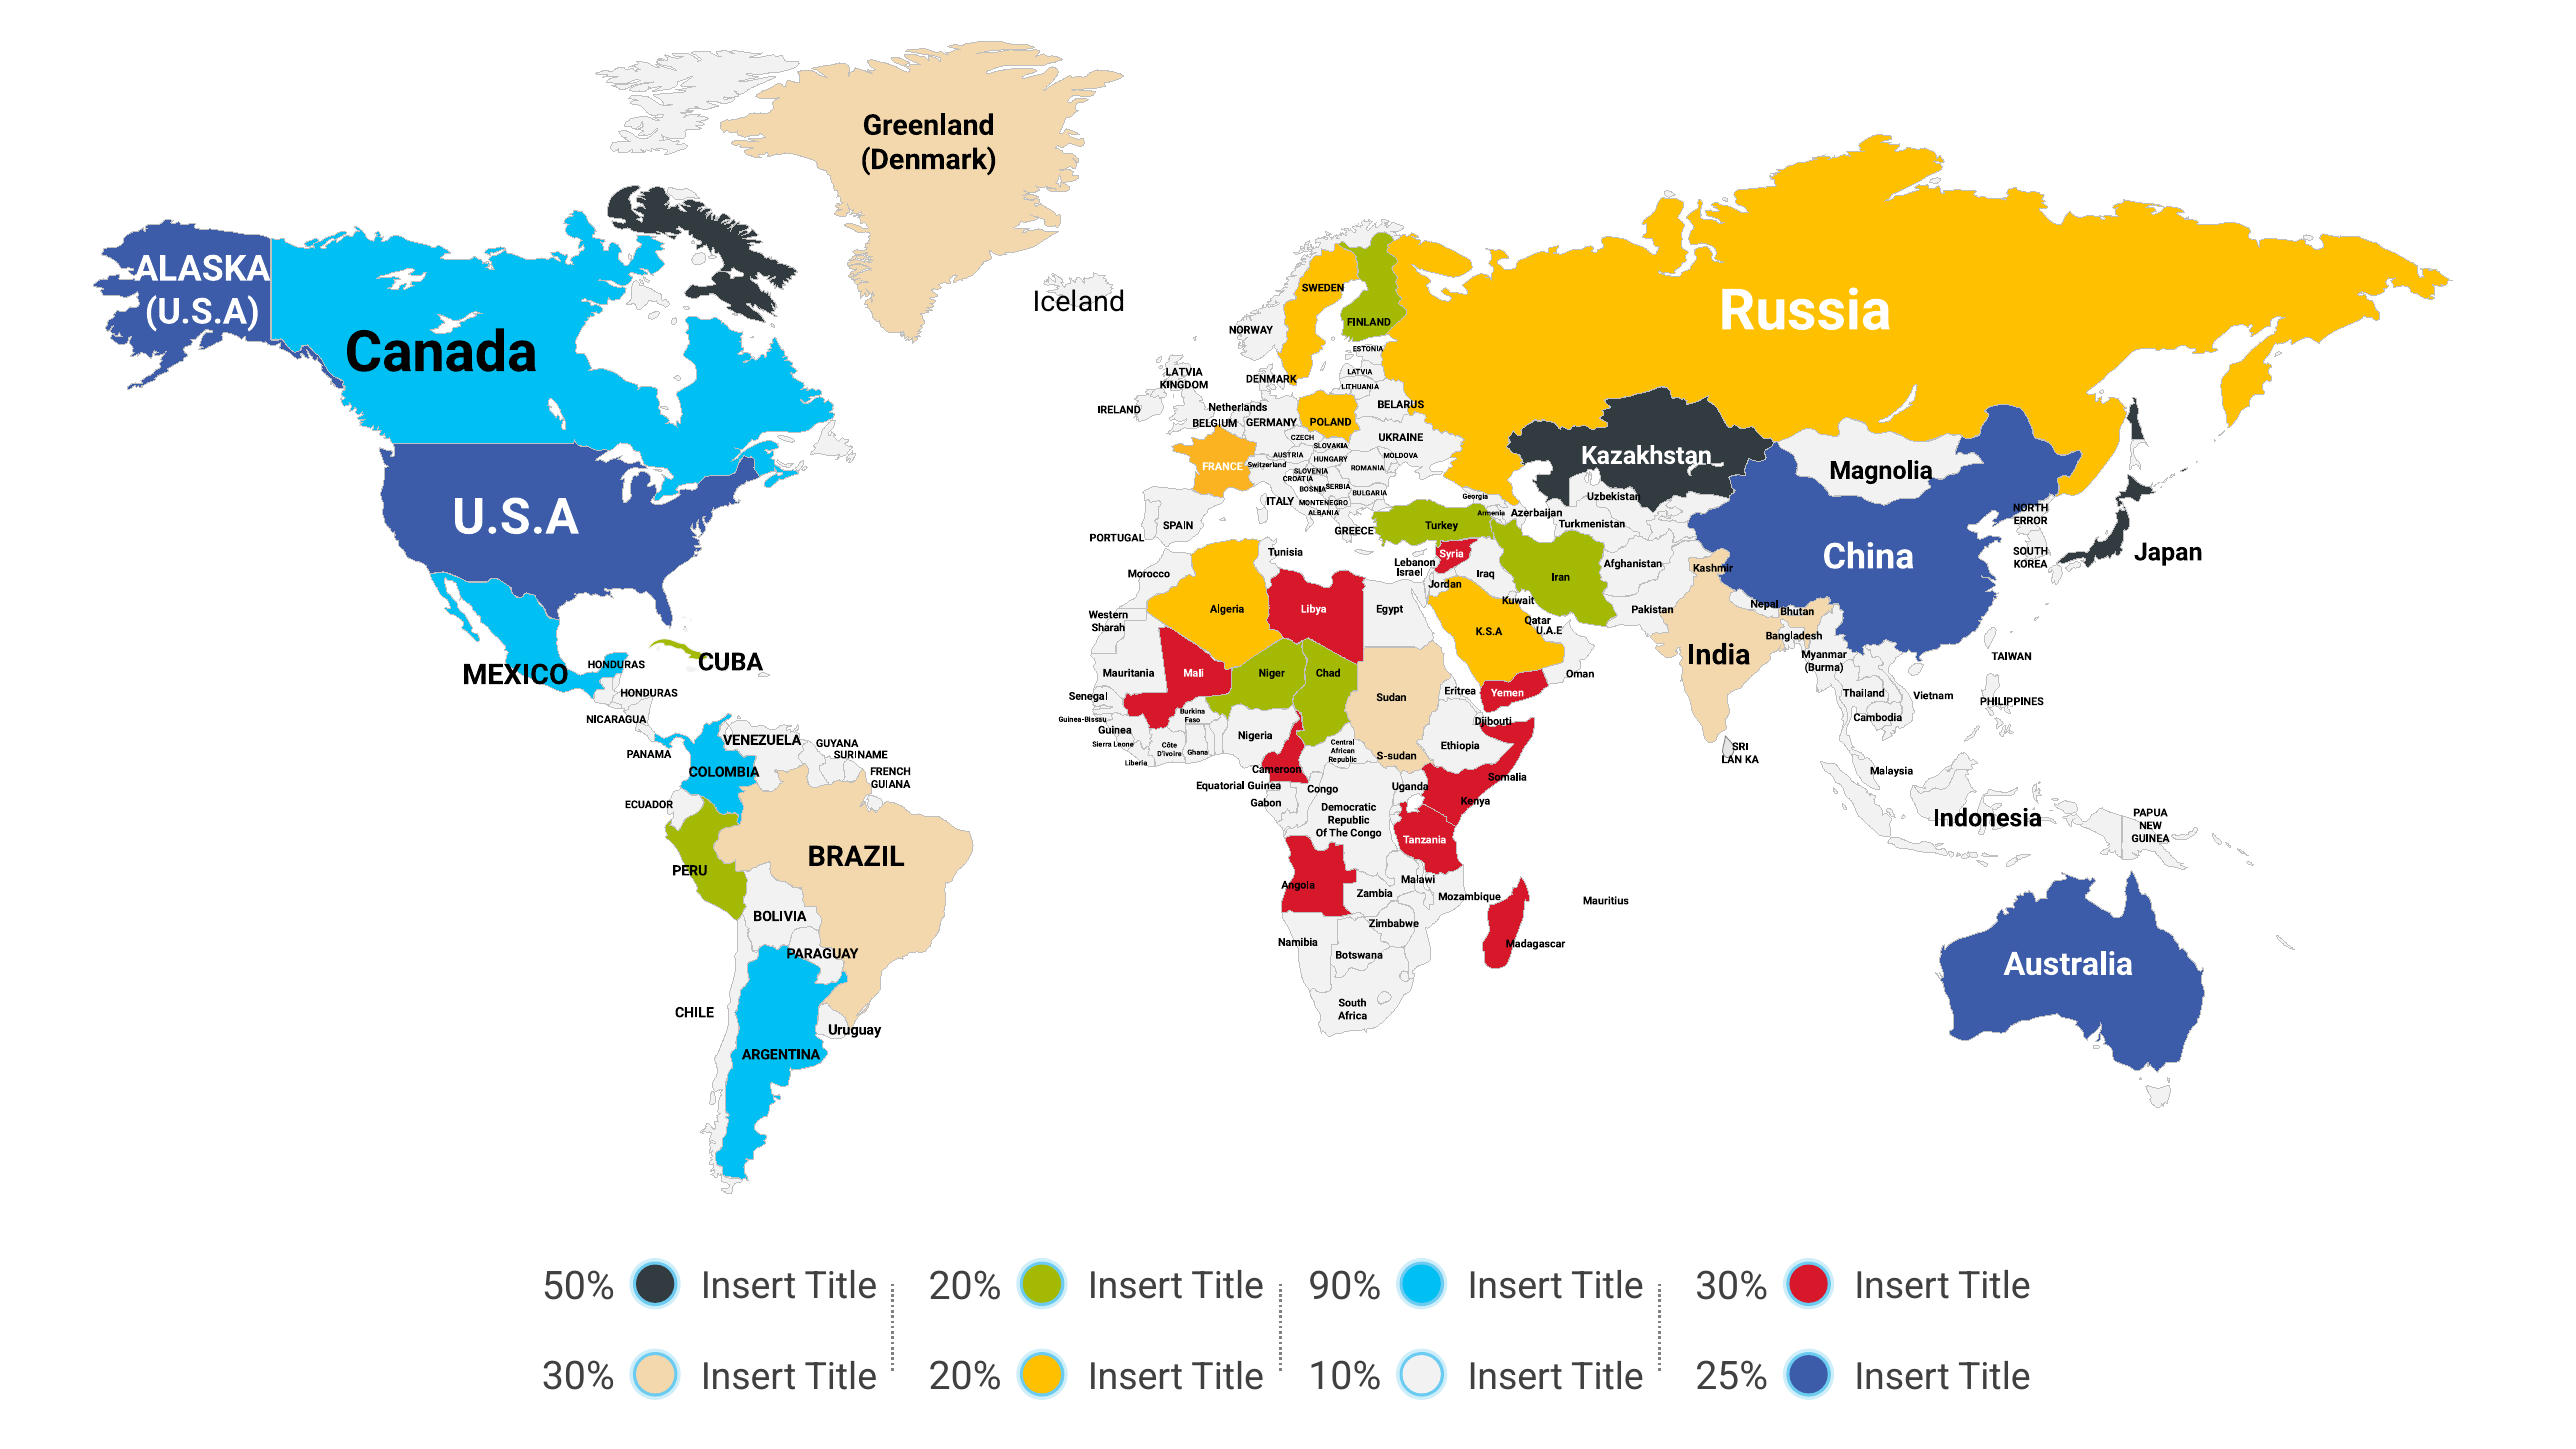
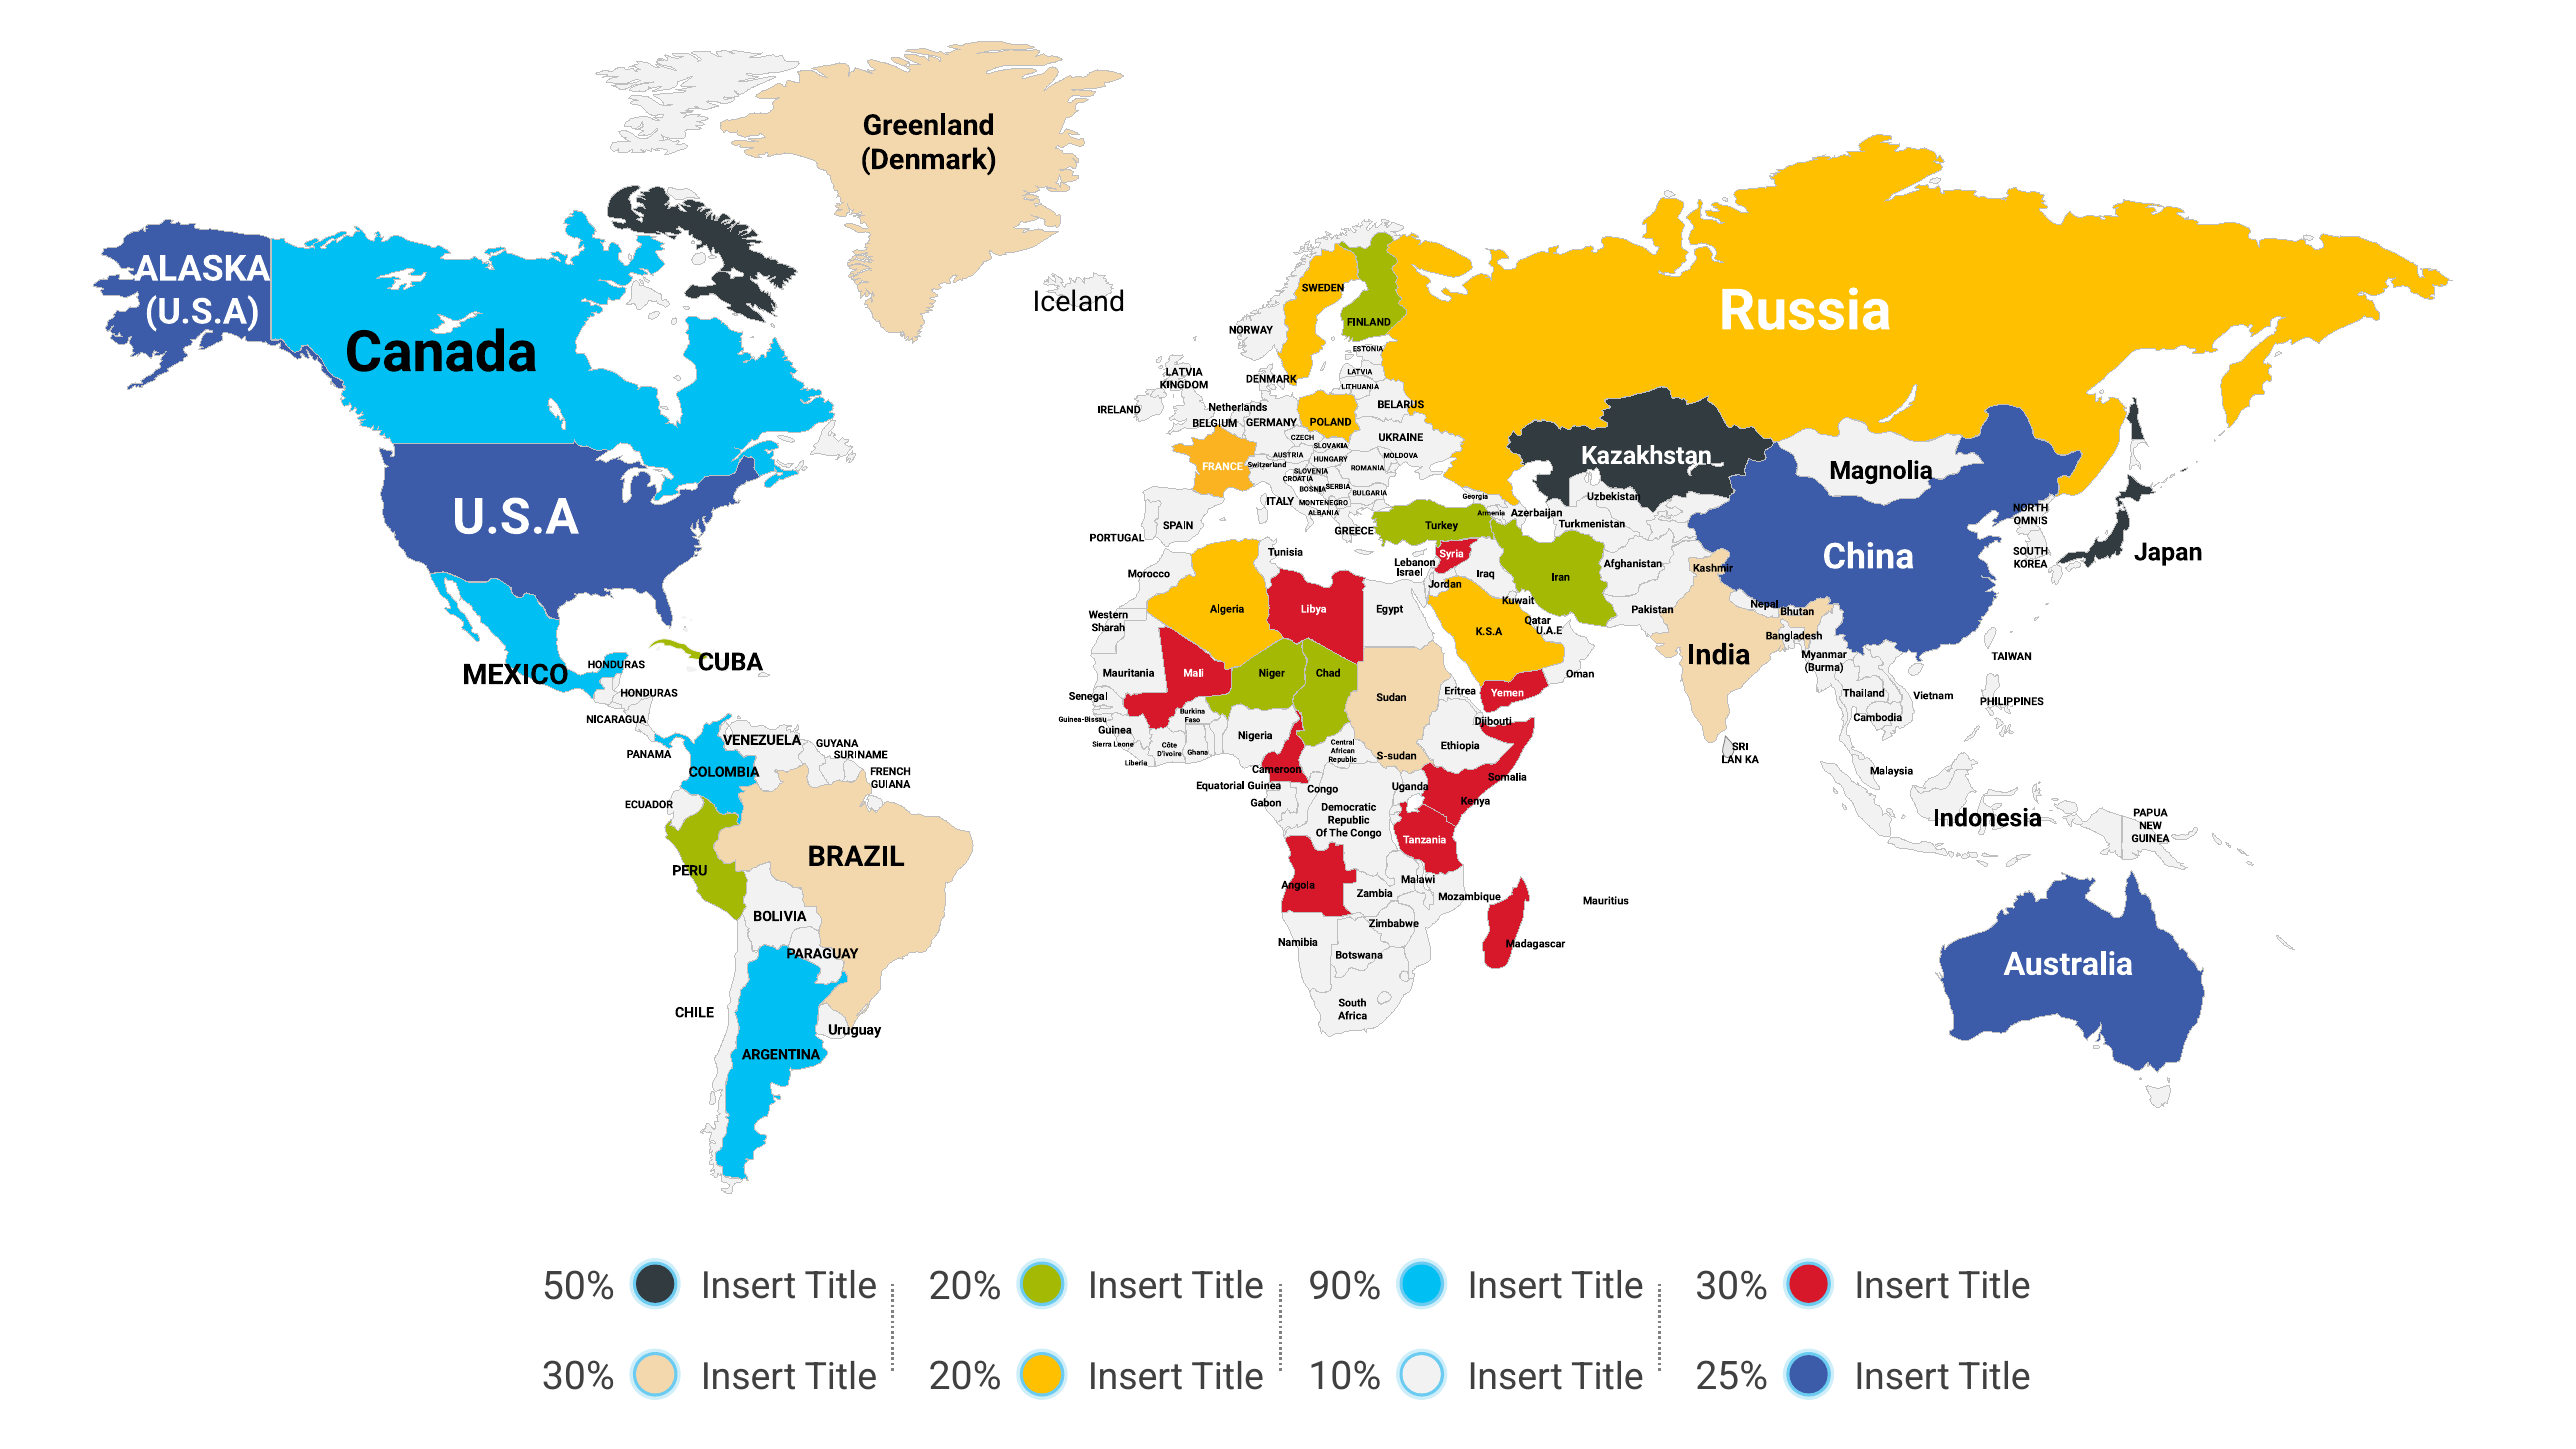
ERROR: ERROR -> OMNIS (2031, 521)
